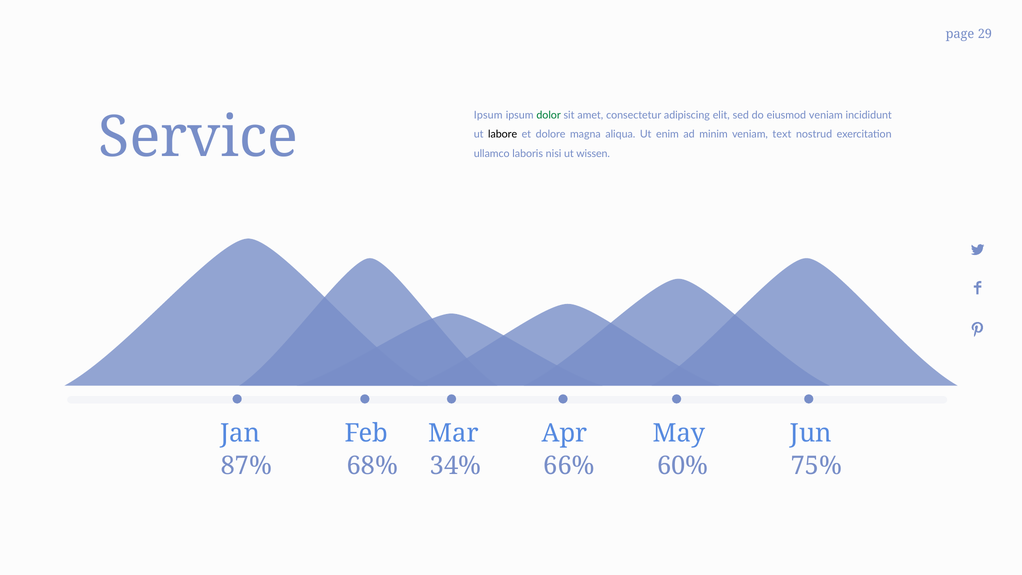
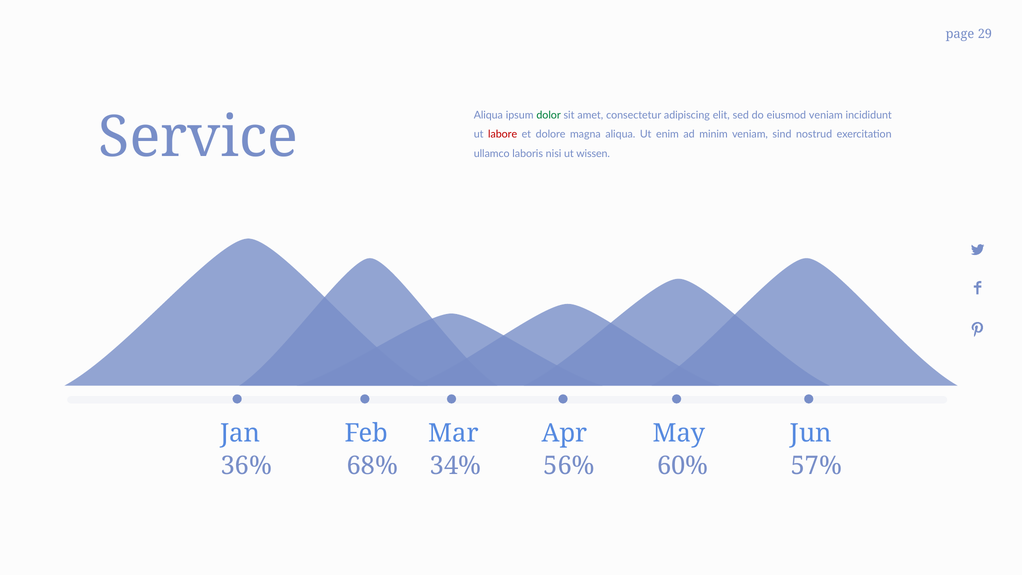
Ipsum: Ipsum -> Aliqua (488, 115)
labore colour: black -> red (503, 134)
text: text -> sind (782, 134)
87%: 87% -> 36% (246, 465)
66%: 66% -> 56% (569, 465)
75%: 75% -> 57% (816, 465)
